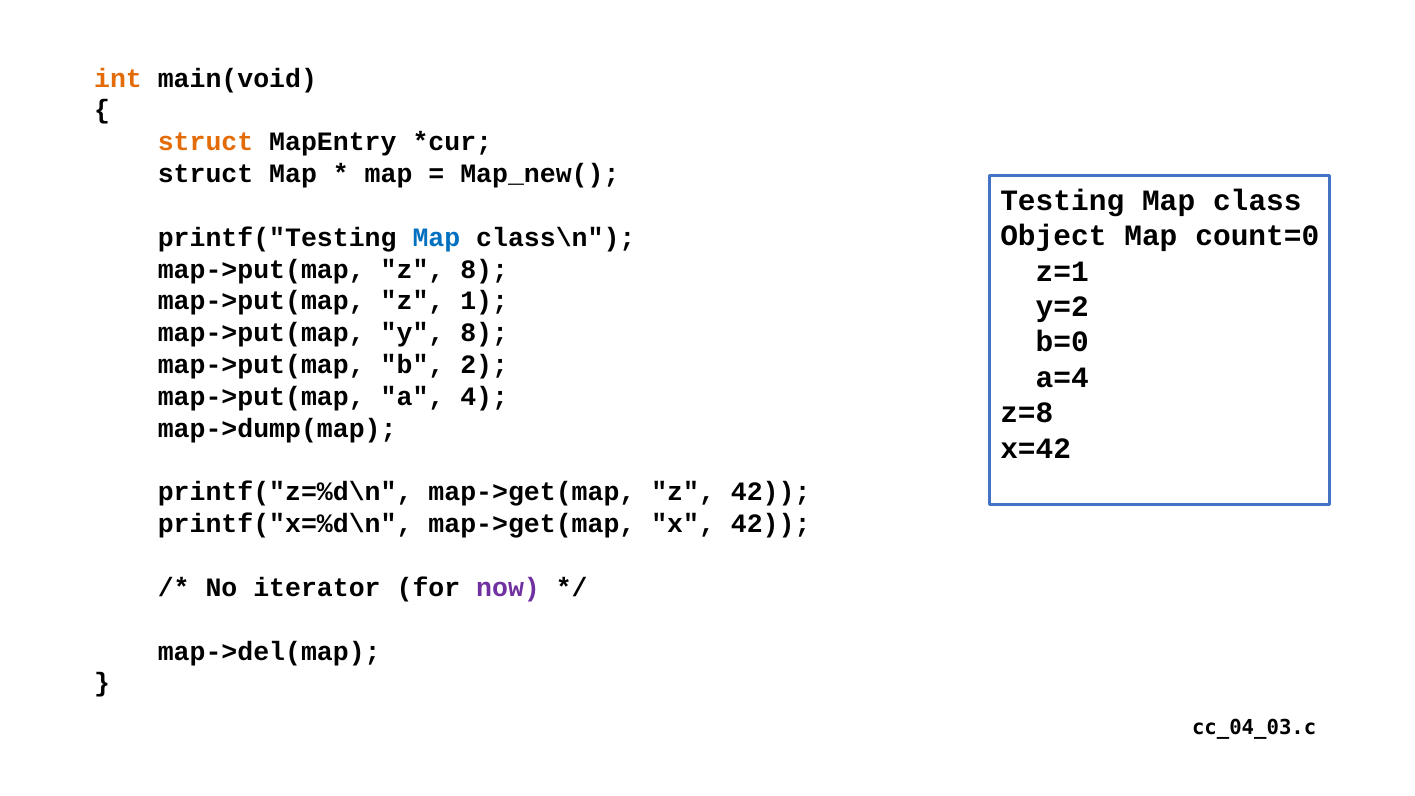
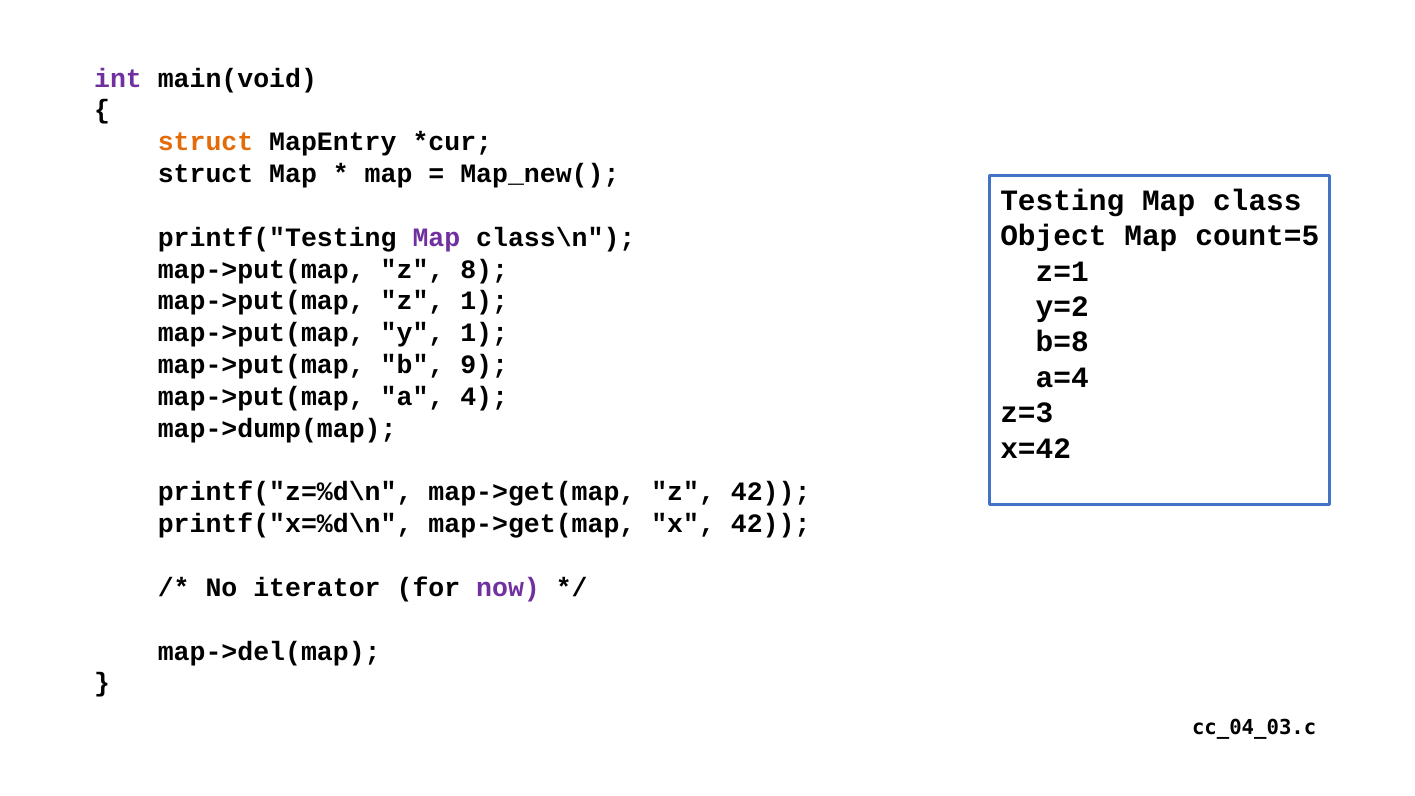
int colour: orange -> purple (118, 78)
count=0: count=0 -> count=5 (1257, 236)
Map colour: blue -> purple (436, 237)
y 8: 8 -> 1 (484, 333)
b=0: b=0 -> b=8 (1062, 342)
2: 2 -> 9 (484, 365)
z=8: z=8 -> z=3 (1027, 413)
